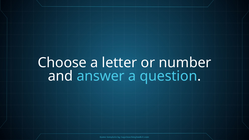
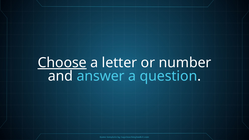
Choose underline: none -> present (62, 63)
